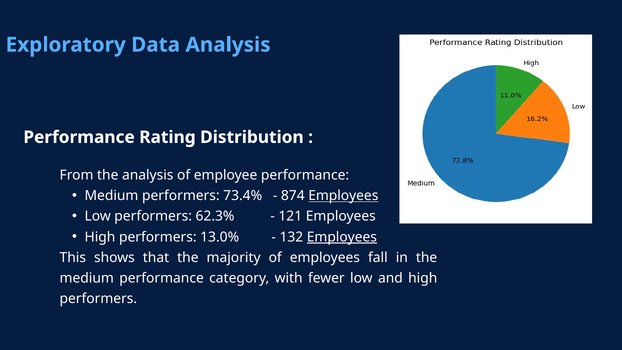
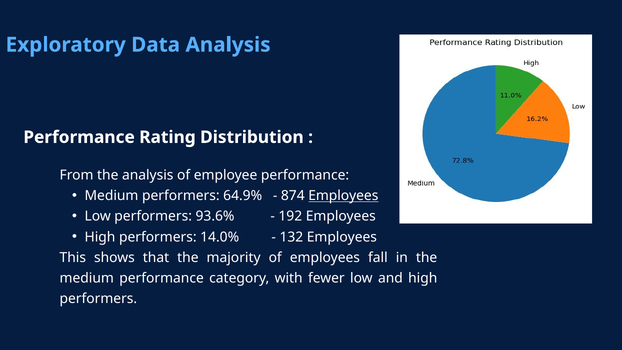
73.4%: 73.4% -> 64.9% (243, 196)
62.3%: 62.3% -> 93.6% (215, 216)
121: 121 -> 192 (290, 216)
13.0%: 13.0% -> 14.0% (220, 237)
Employees underline: present -> none (342, 237)
